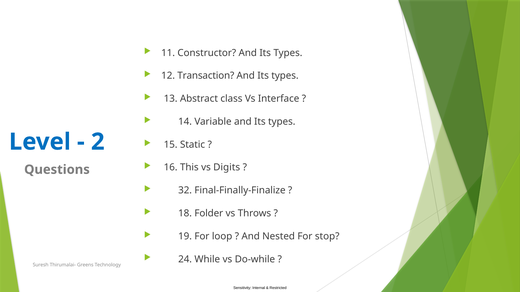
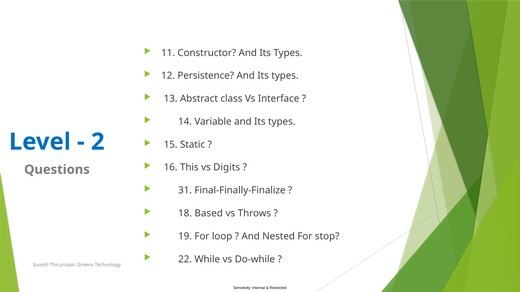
Transaction: Transaction -> Persistence (206, 76)
32: 32 -> 31 (185, 191)
Folder: Folder -> Based (209, 214)
24: 24 -> 22 (185, 260)
